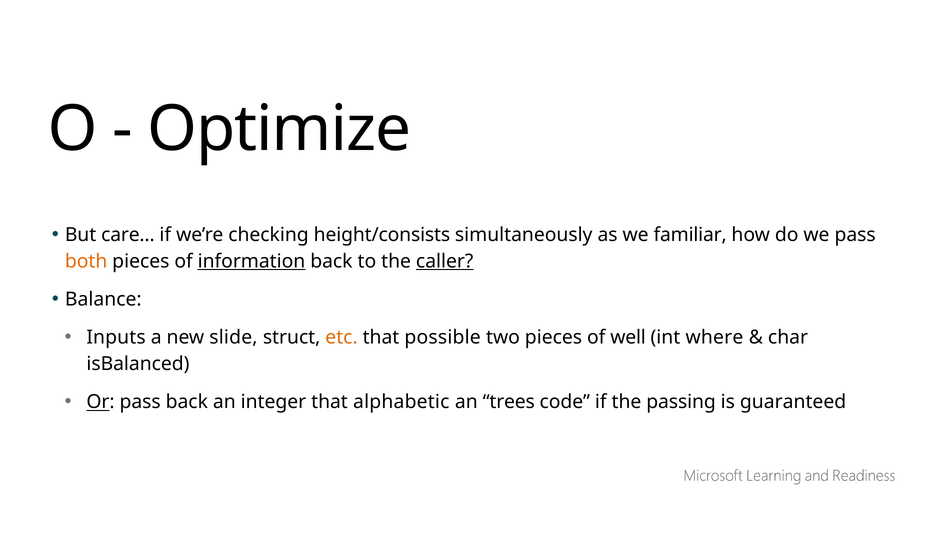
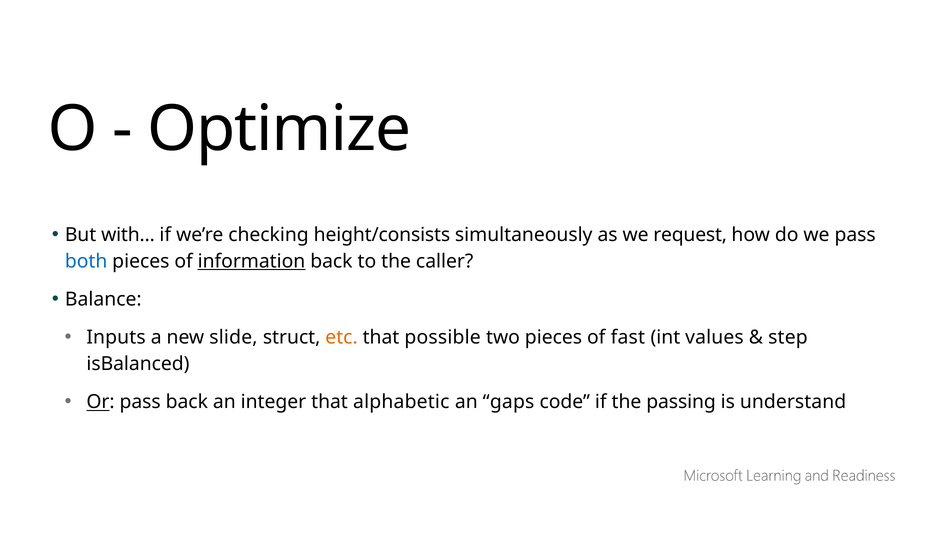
care…: care… -> with… (128, 235)
familiar: familiar -> request (690, 235)
both colour: orange -> blue (86, 261)
caller underline: present -> none (445, 261)
well: well -> fast (628, 337)
where: where -> values (714, 337)
char: char -> step (788, 337)
trees: trees -> gaps (509, 402)
guaranteed: guaranteed -> understand (793, 402)
